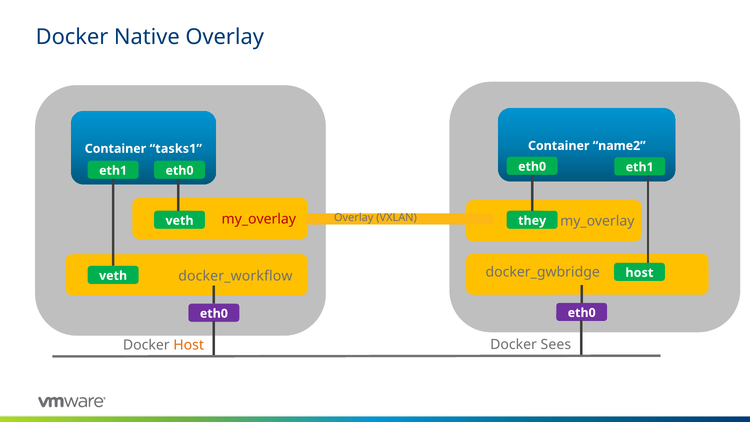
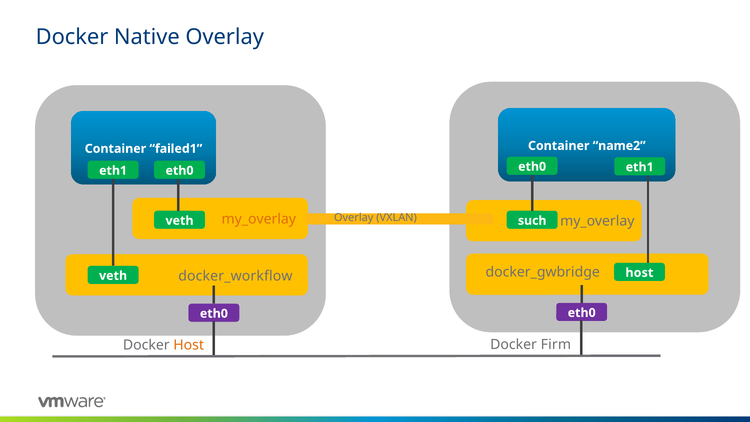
tasks1: tasks1 -> failed1 (176, 149)
my_overlay colour: red -> orange (259, 219)
they: they -> such (532, 221)
Sees: Sees -> Firm (556, 345)
